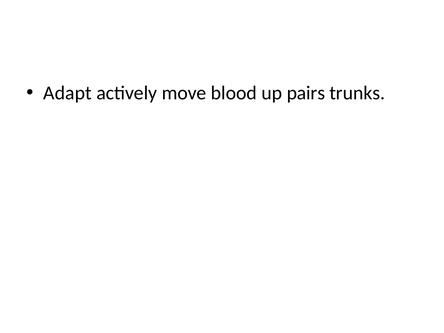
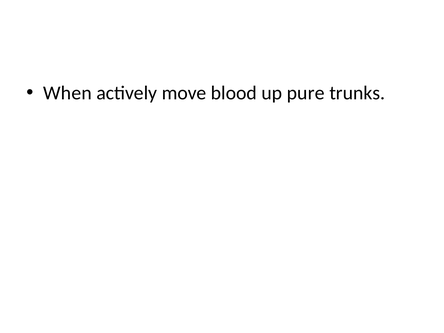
Adapt: Adapt -> When (68, 93)
pairs: pairs -> pure (306, 93)
